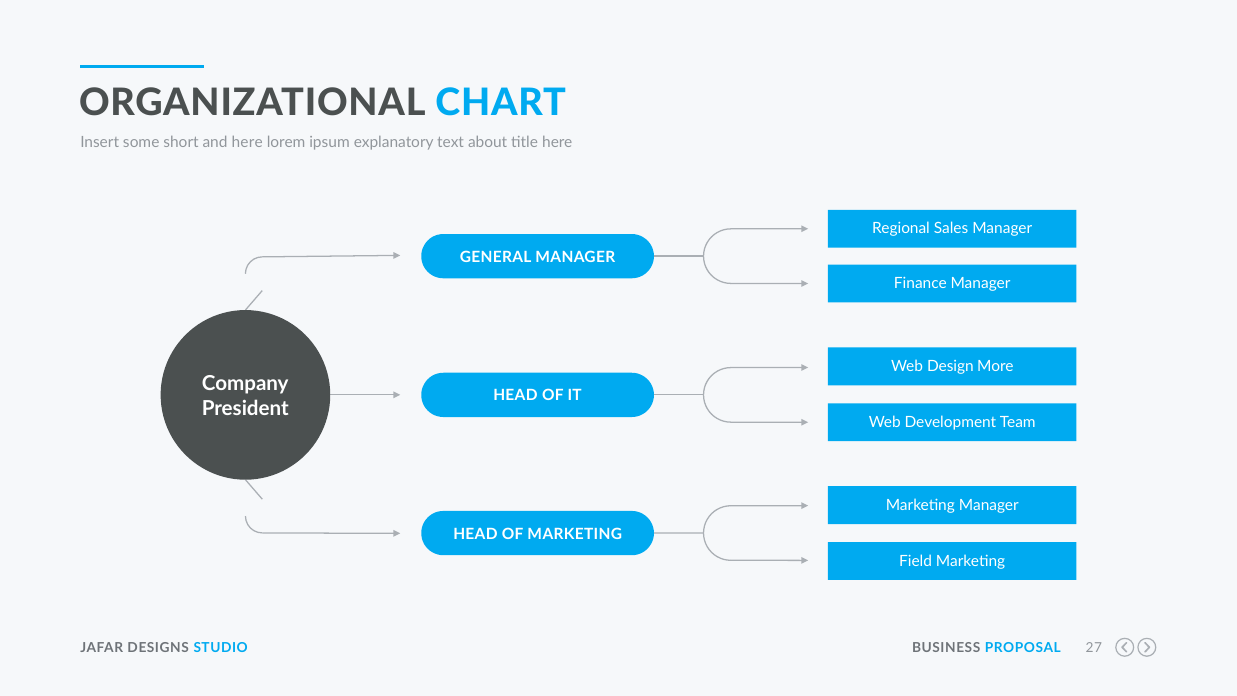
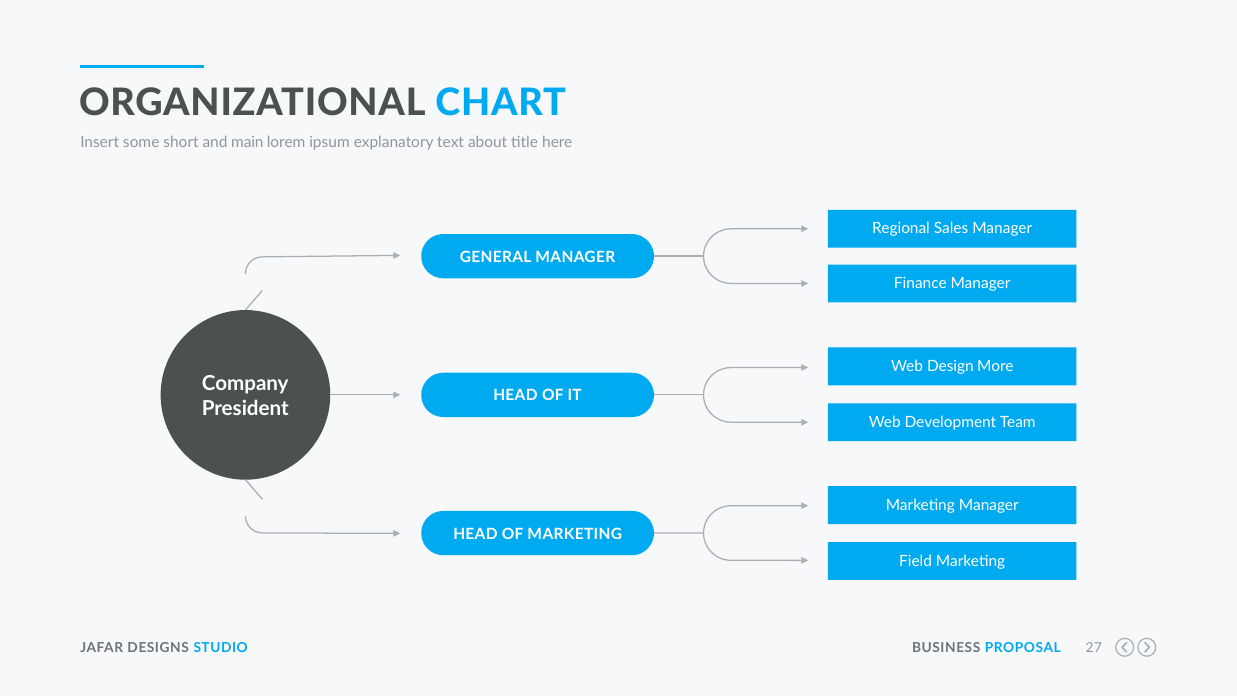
and here: here -> main (247, 142)
